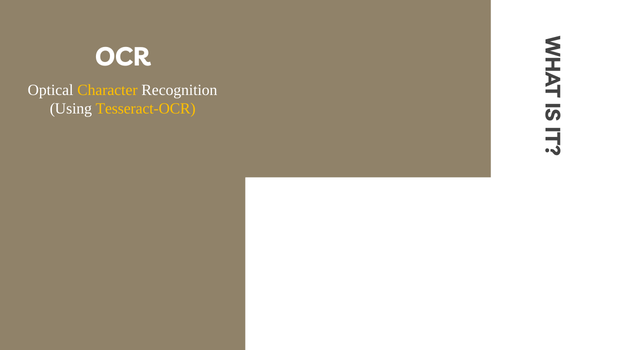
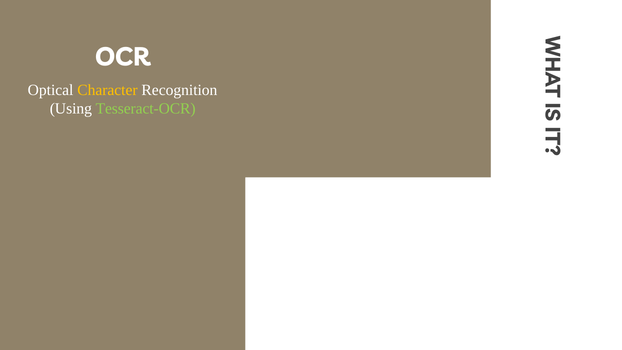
Tesseract-OCR colour: yellow -> light green (146, 109)
